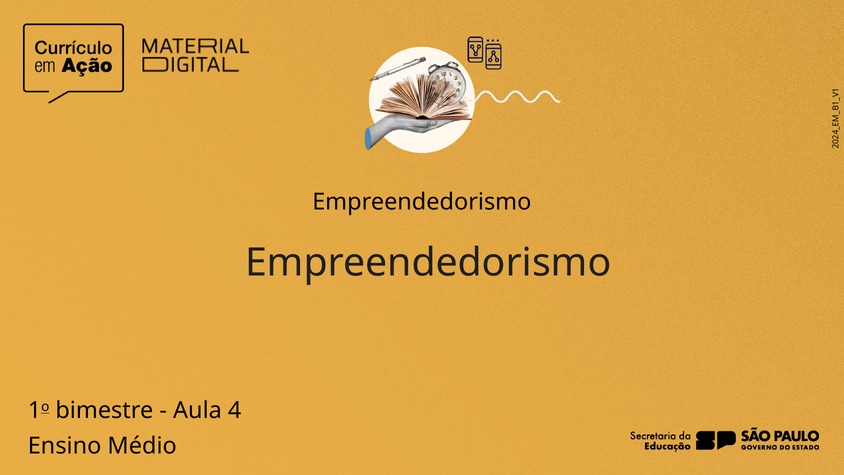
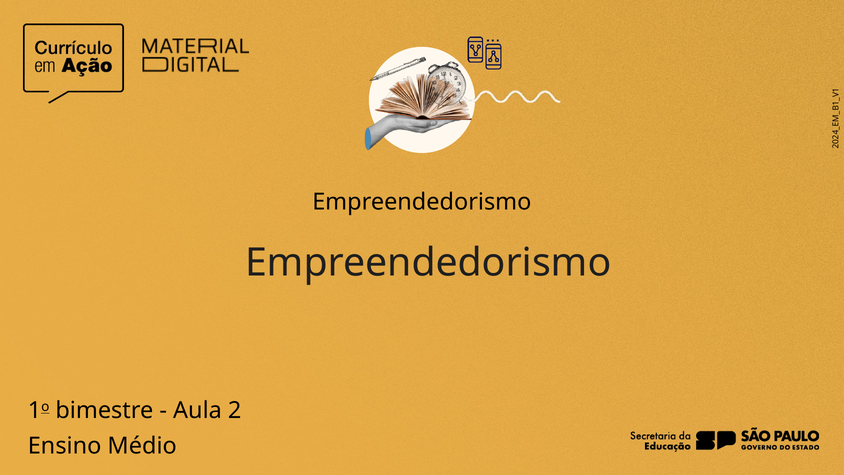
Aula 4: 4 -> 2 (235, 410)
